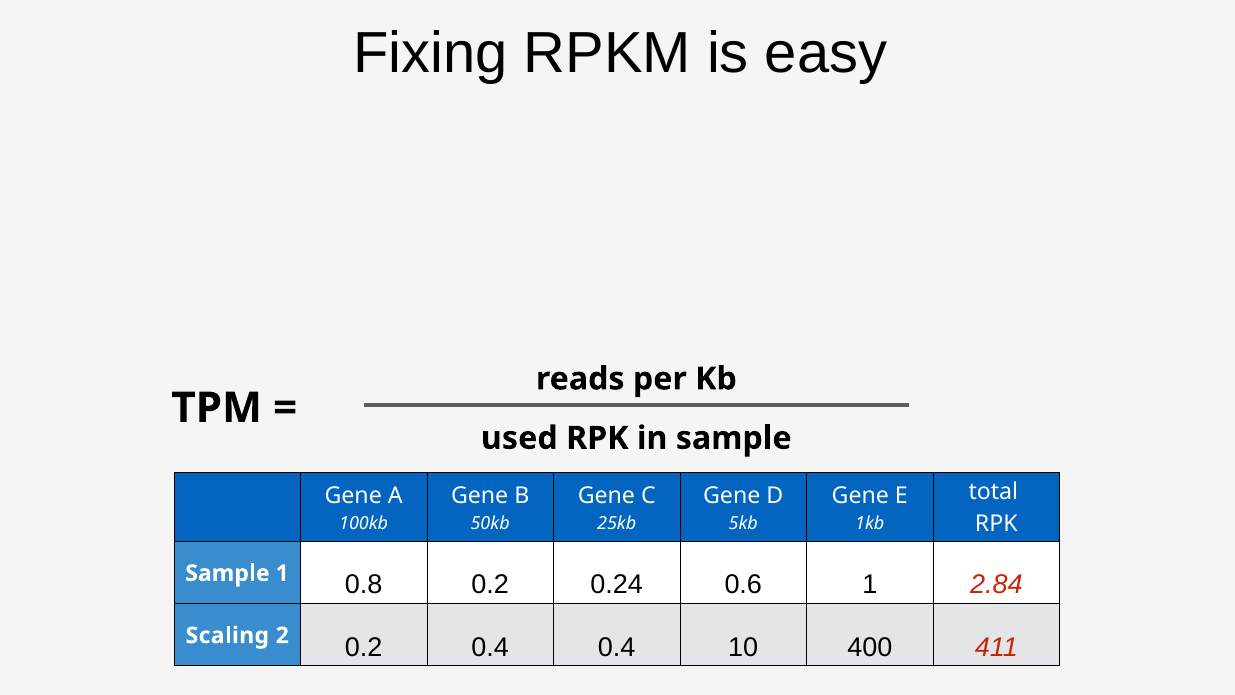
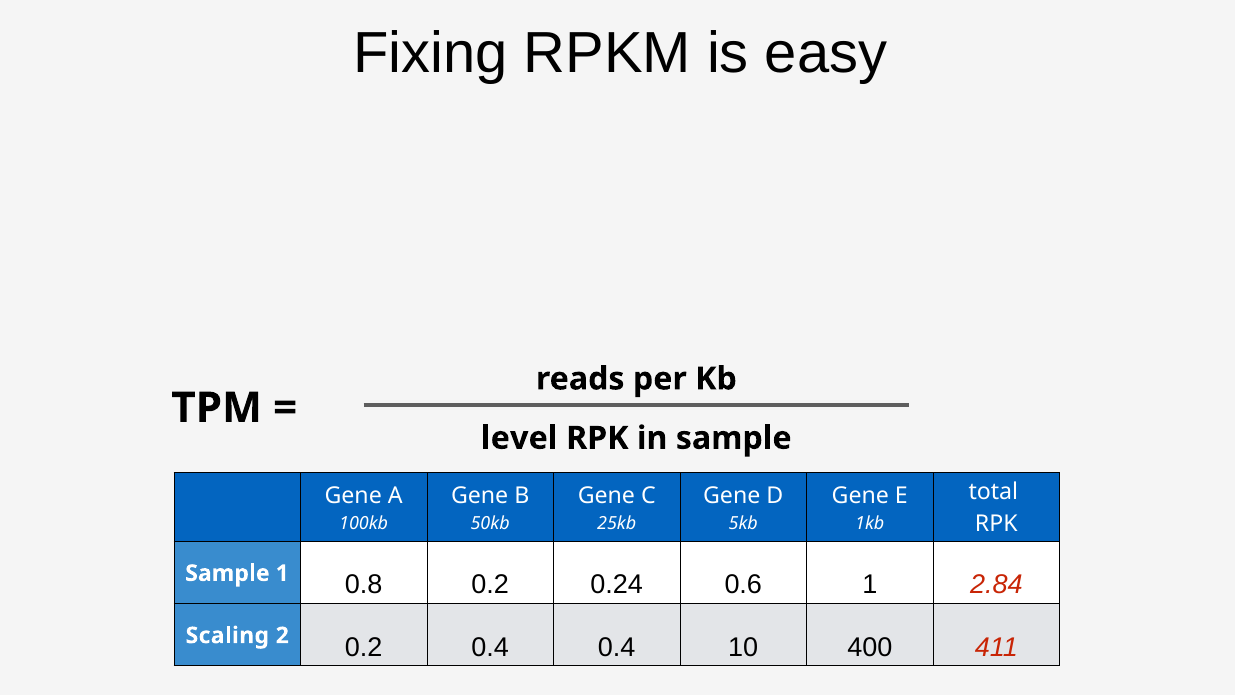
used: used -> level (519, 438)
